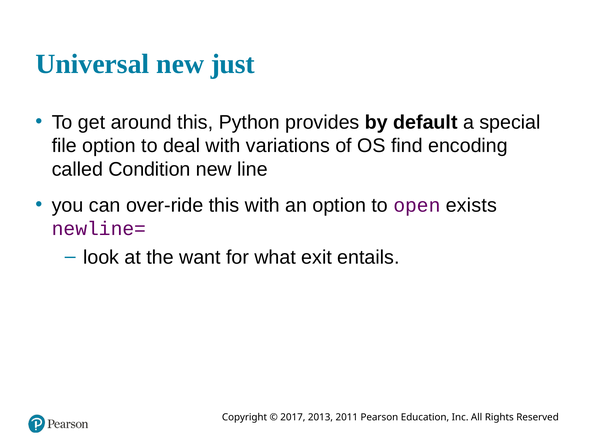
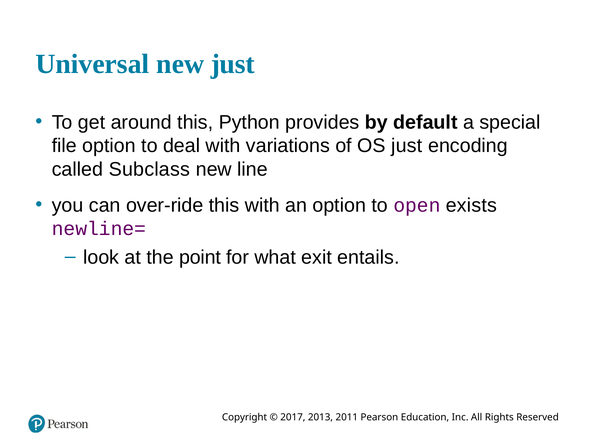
OS find: find -> just (407, 146)
Condition: Condition -> Subclass (149, 169)
want: want -> point (200, 257)
